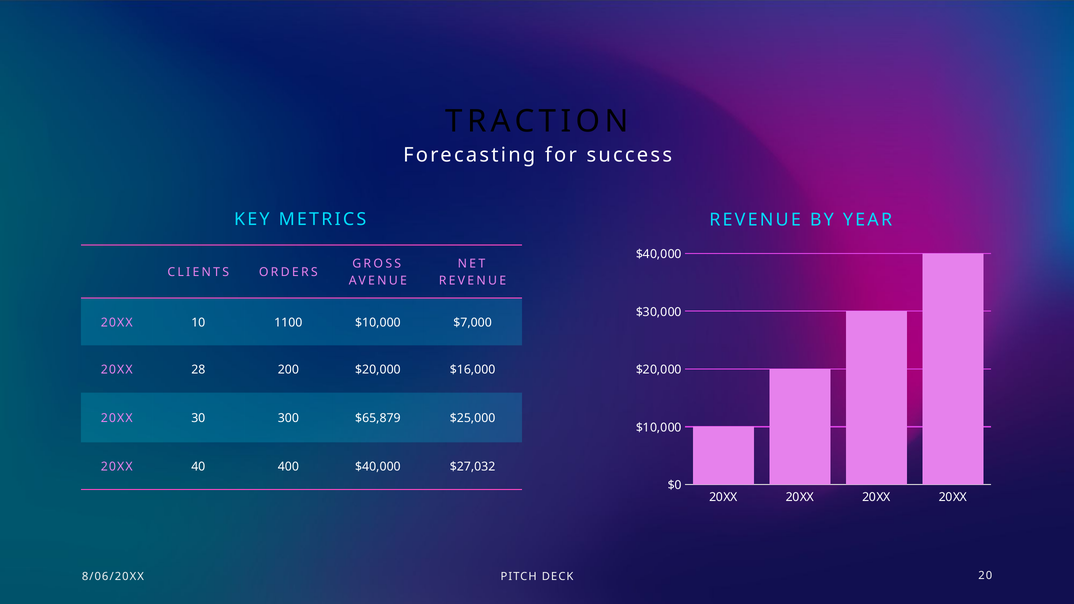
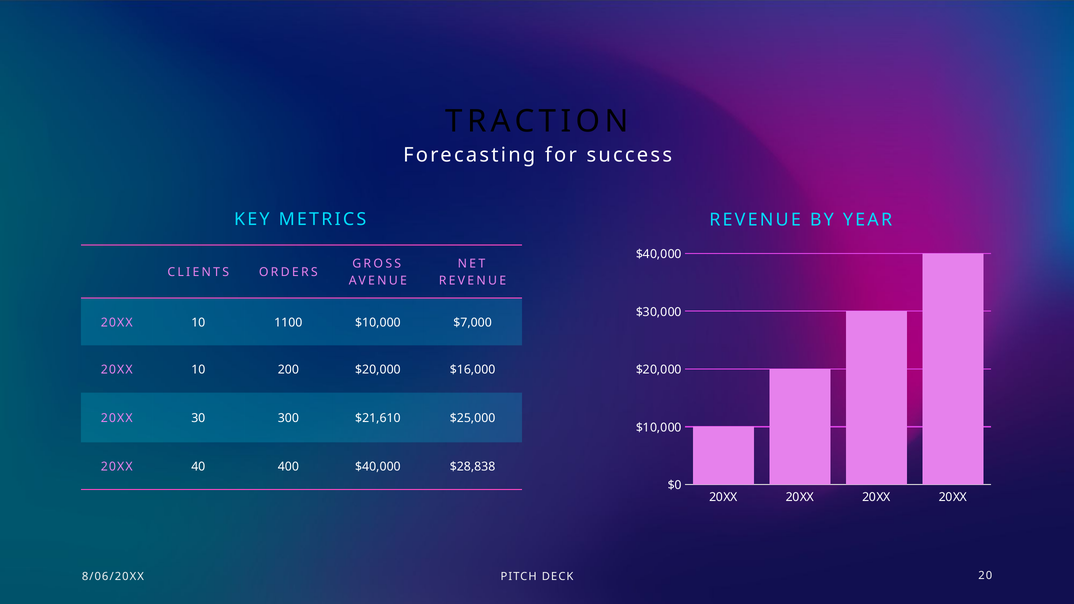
28: 28 -> 10 (198, 370)
$65,879: $65,879 -> $21,610 (378, 418)
$27,032: $27,032 -> $28,838 (473, 467)
